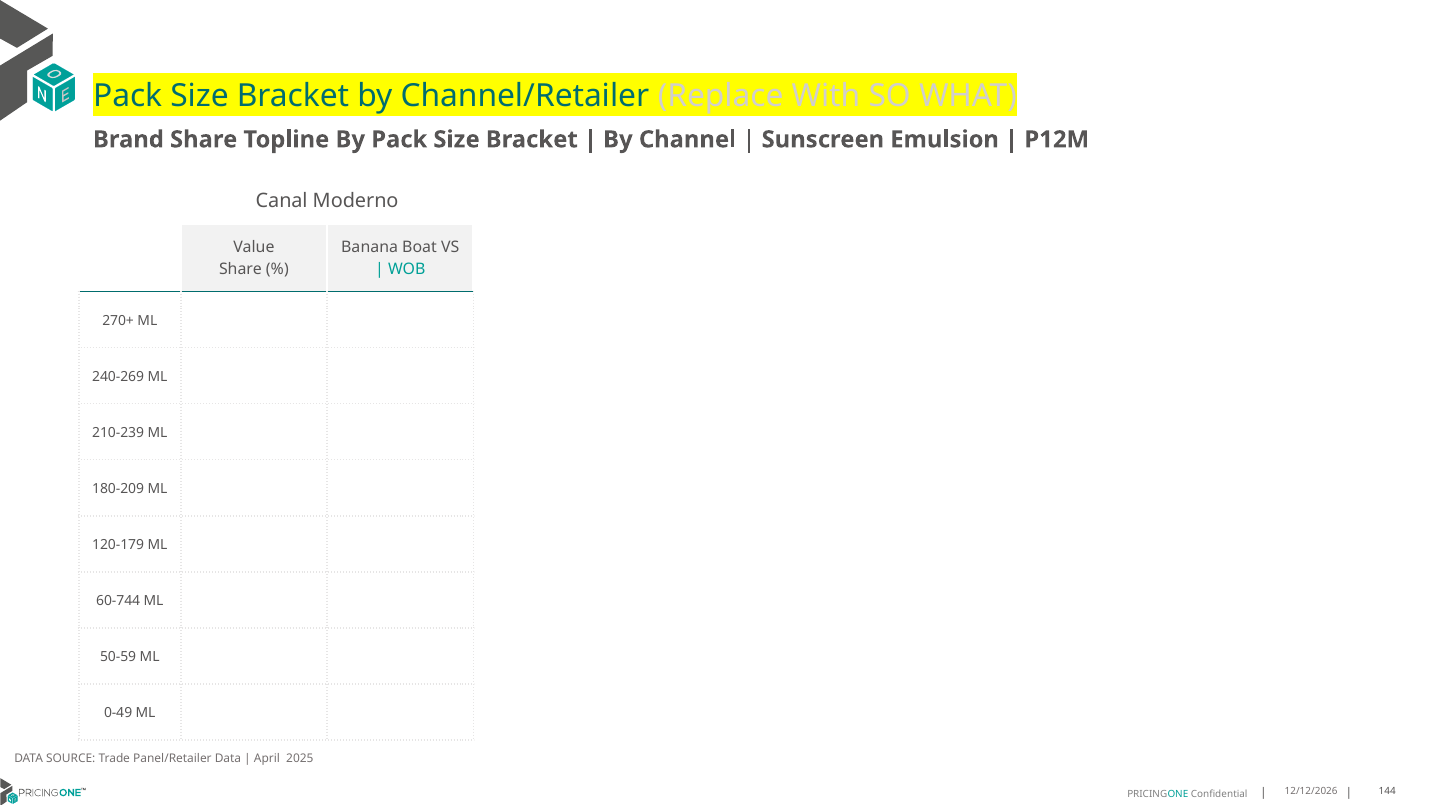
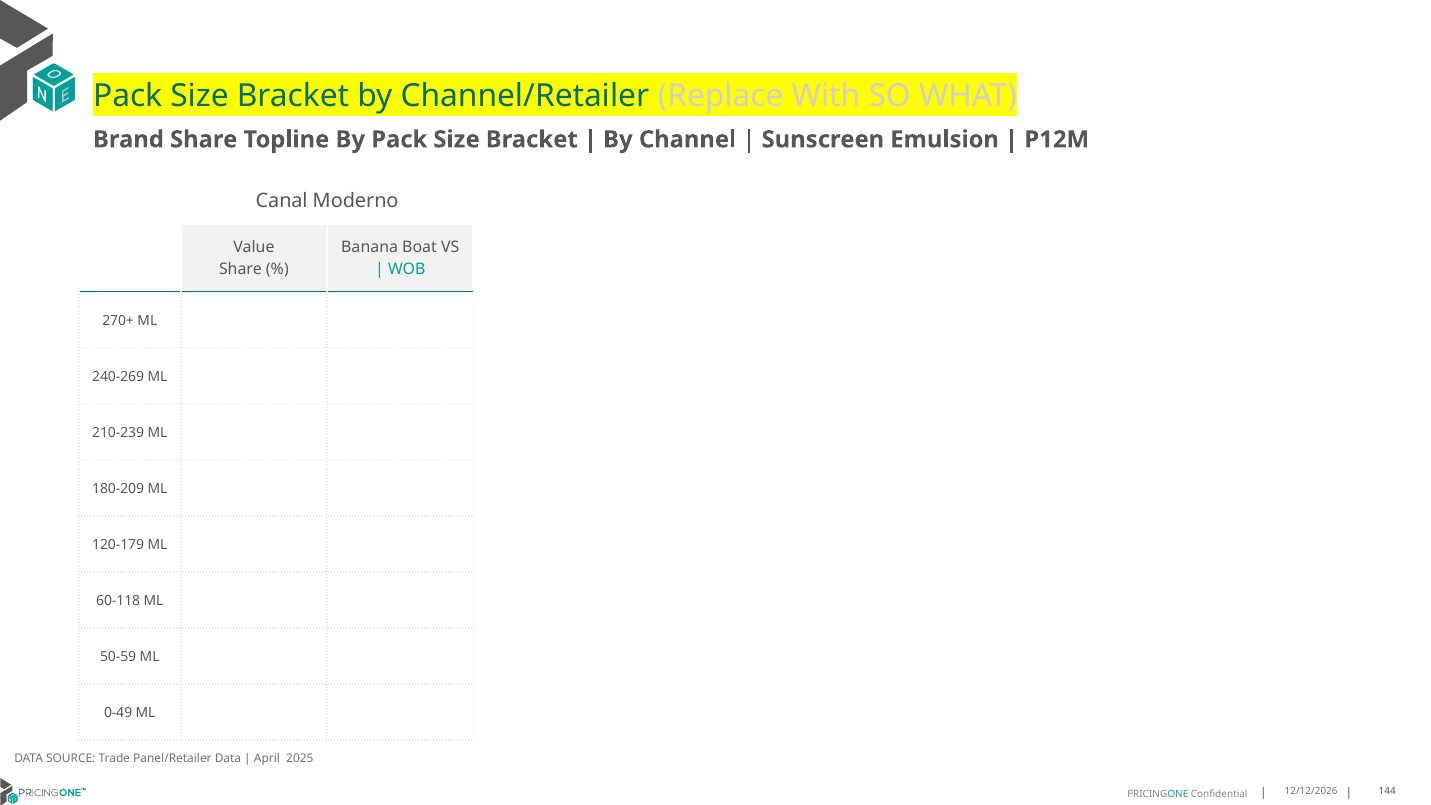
60-744: 60-744 -> 60-118 (118, 601)
